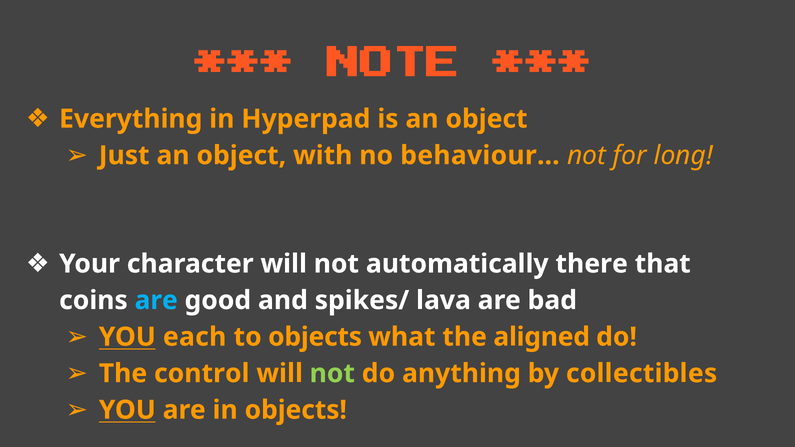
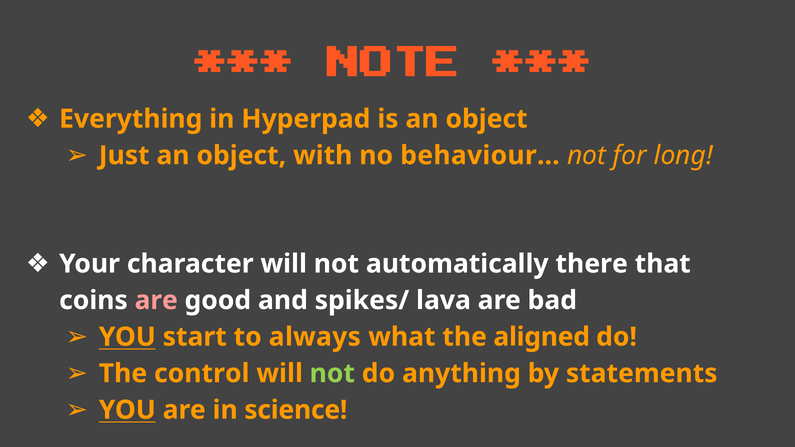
are colour: light blue -> pink (156, 300)
each: each -> start (195, 337)
to objects: objects -> always (315, 337)
collectibles: collectibles -> statements (642, 374)
in objects: objects -> science (296, 410)
